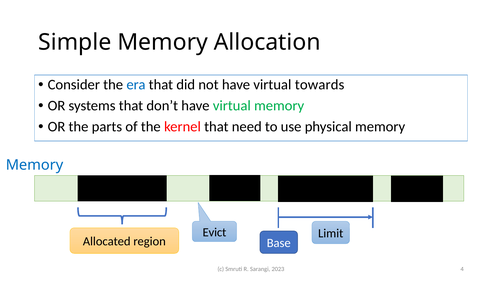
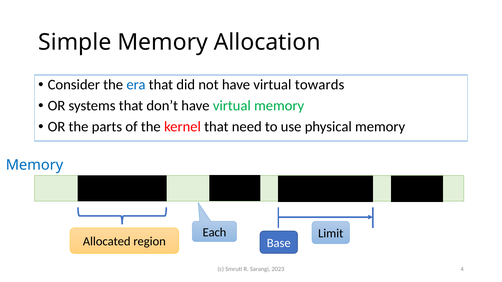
Evict: Evict -> Each (214, 233)
